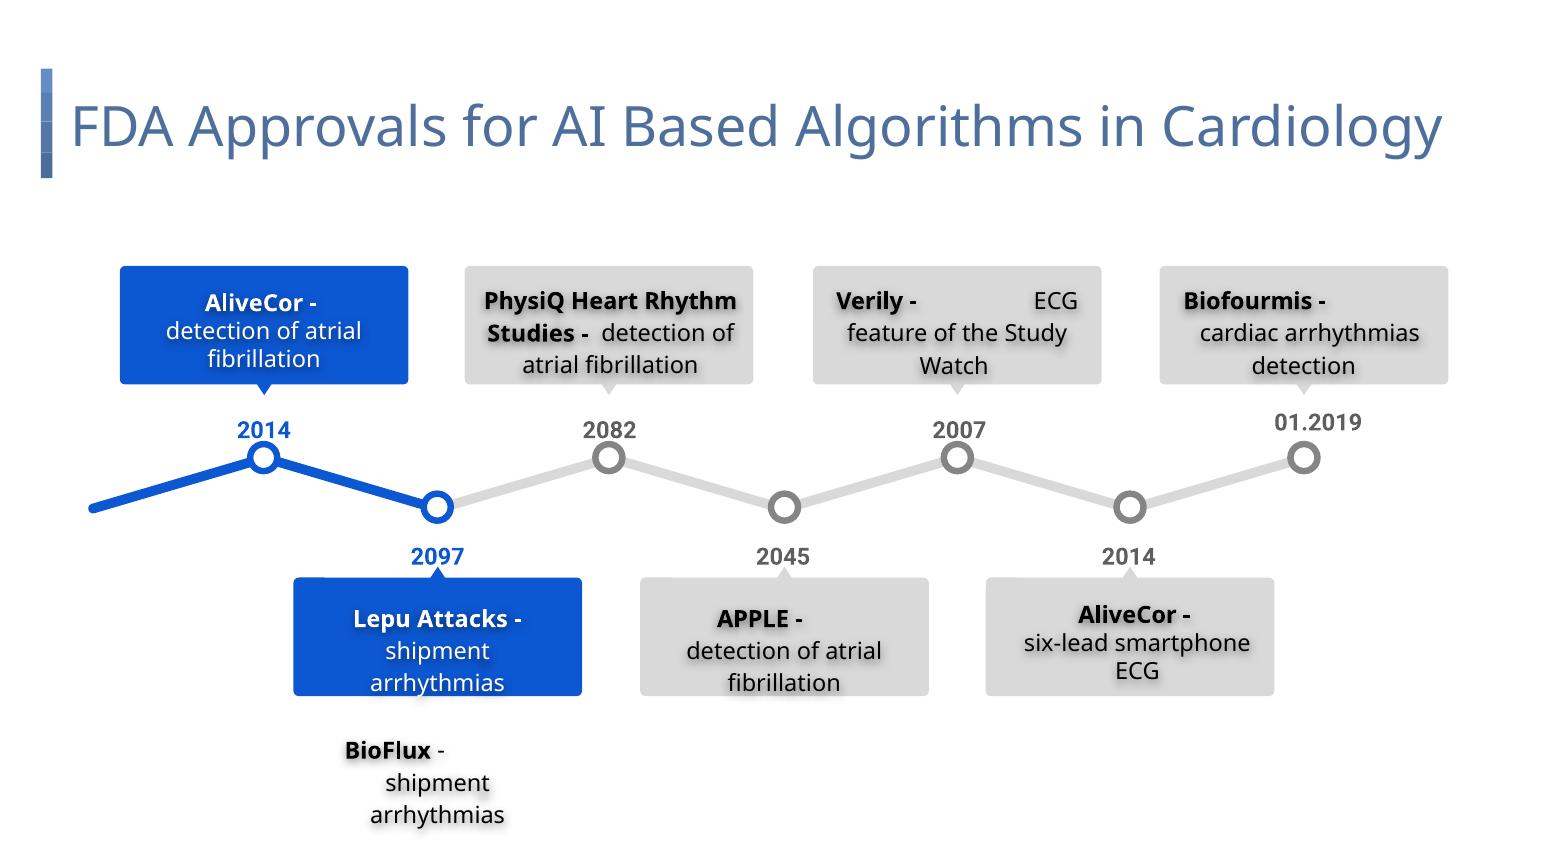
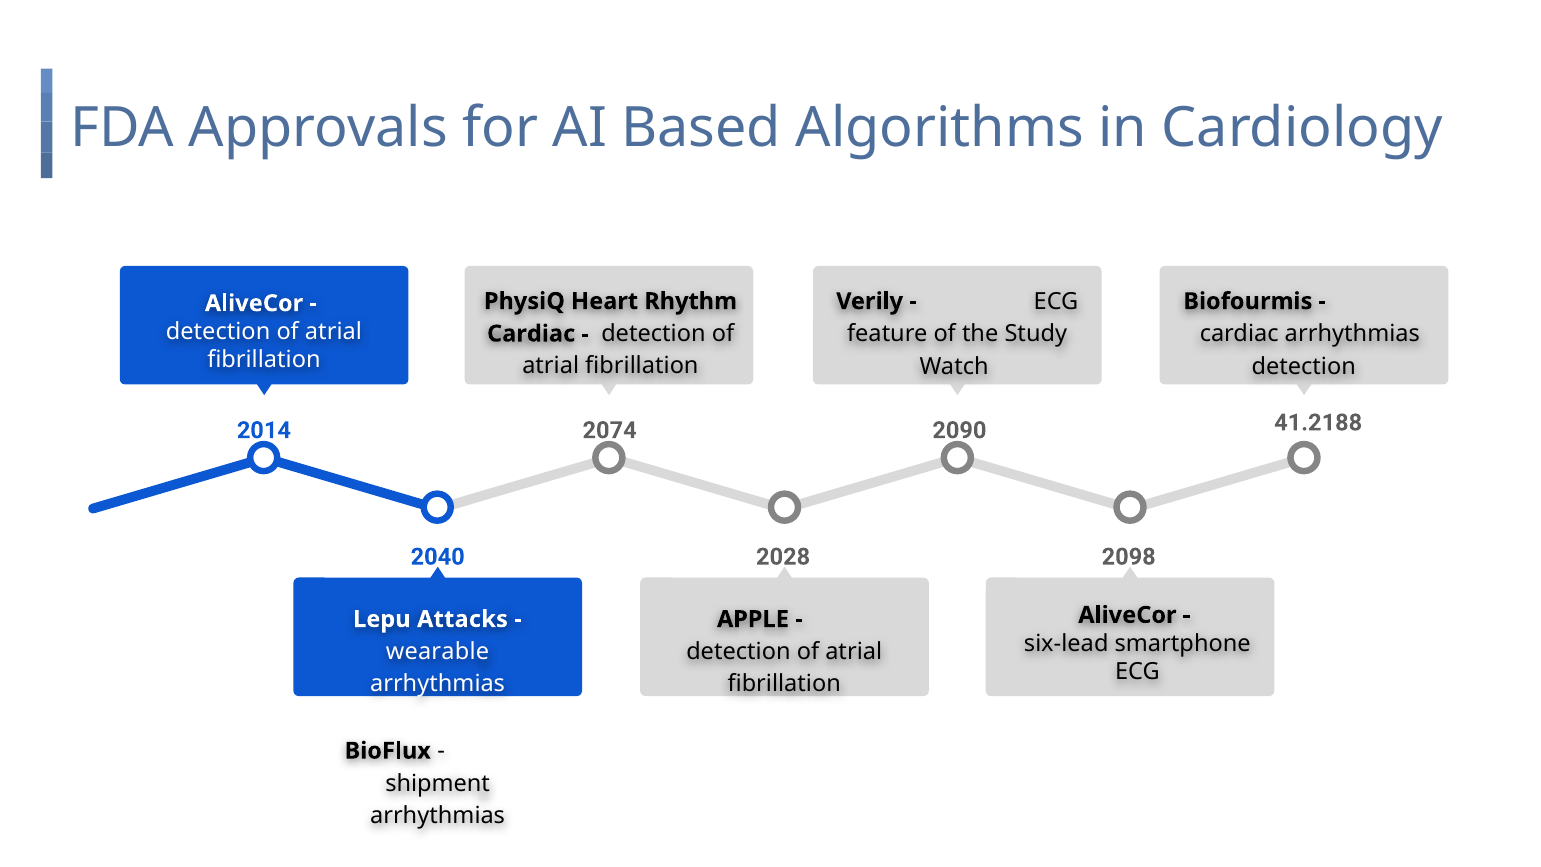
Studies: Studies -> Cardiac (531, 334)
01.2019: 01.2019 -> 41.2188 (1318, 423)
2082: 2082 -> 2074 (610, 430)
2007: 2007 -> 2090 (959, 430)
2097: 2097 -> 2040 (438, 557)
2045: 2045 -> 2028 (783, 557)
2014: 2014 -> 2098 (1129, 557)
shipment: shipment -> wearable (437, 652)
